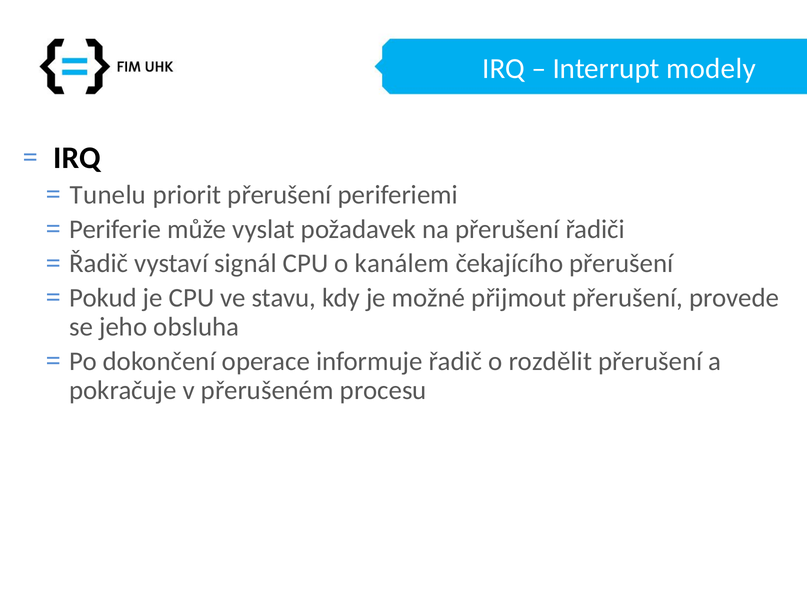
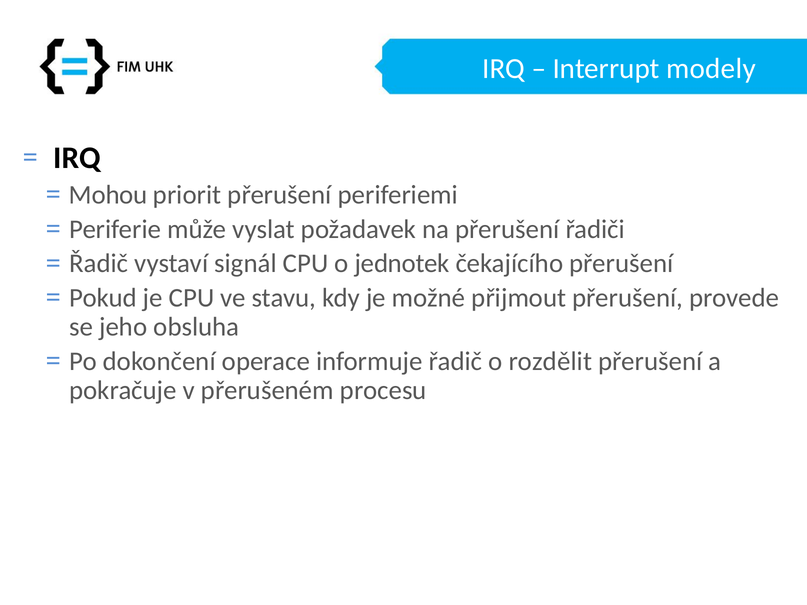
Tunelu: Tunelu -> Mohou (108, 195)
kanálem: kanálem -> jednotek (402, 264)
